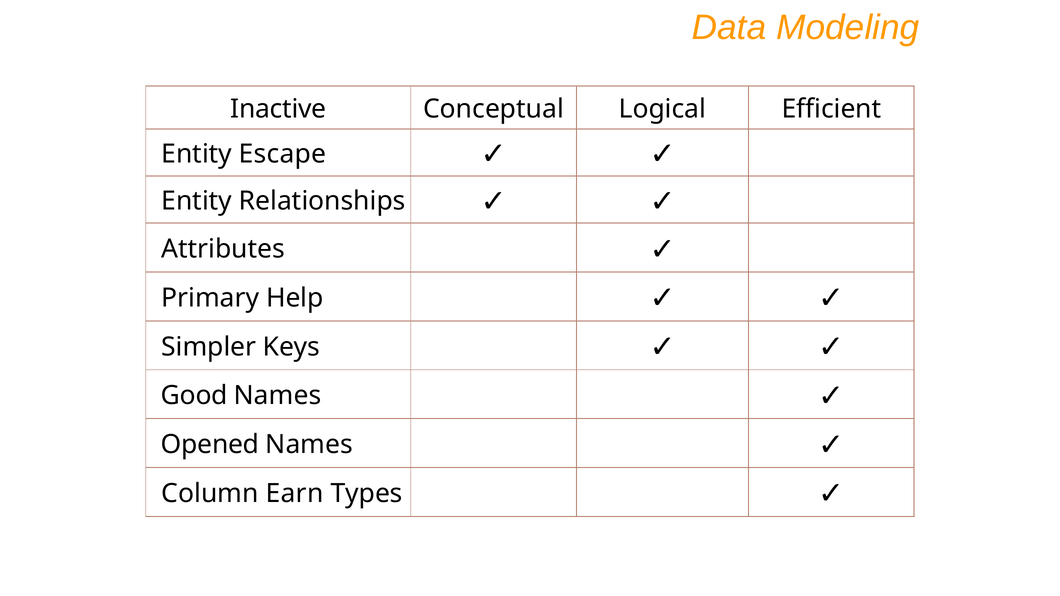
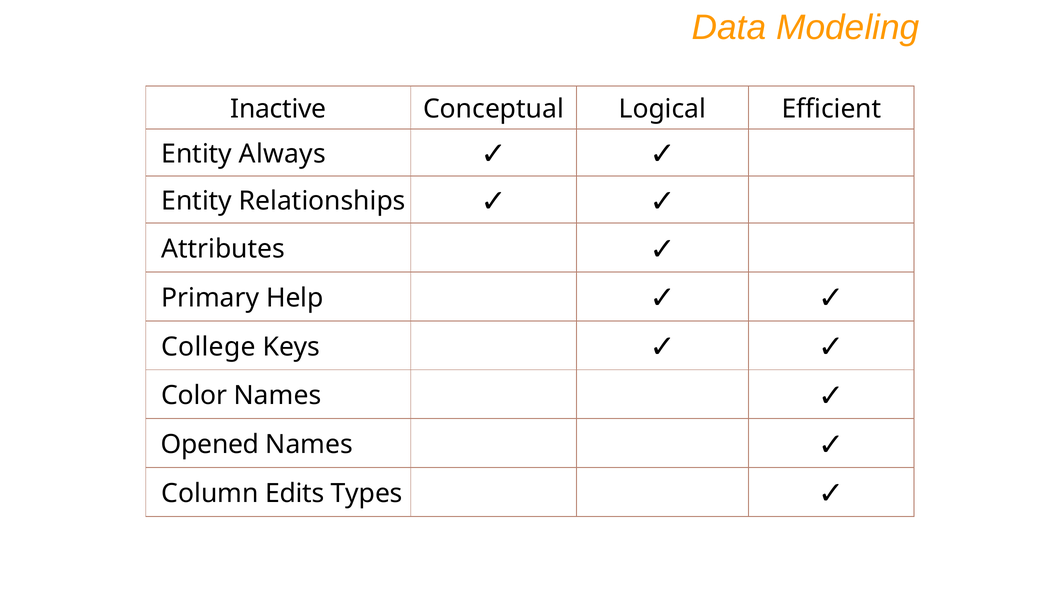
Escape: Escape -> Always (282, 154)
Simpler: Simpler -> College (209, 347)
Good: Good -> Color (194, 396)
Earn: Earn -> Edits (295, 494)
